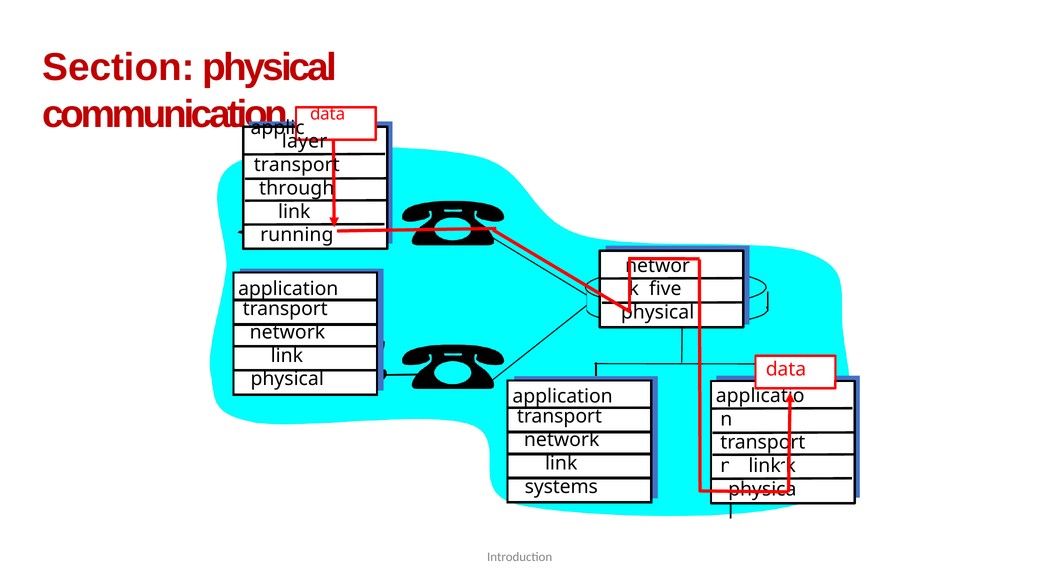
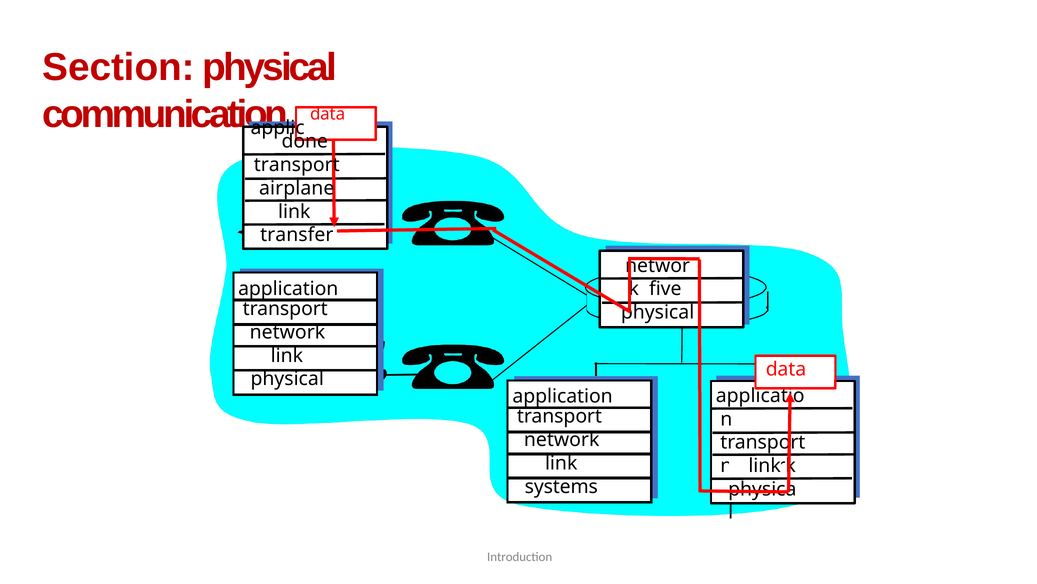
layer: layer -> done (305, 141)
through: through -> airplane (297, 188)
running: running -> transfer (297, 235)
